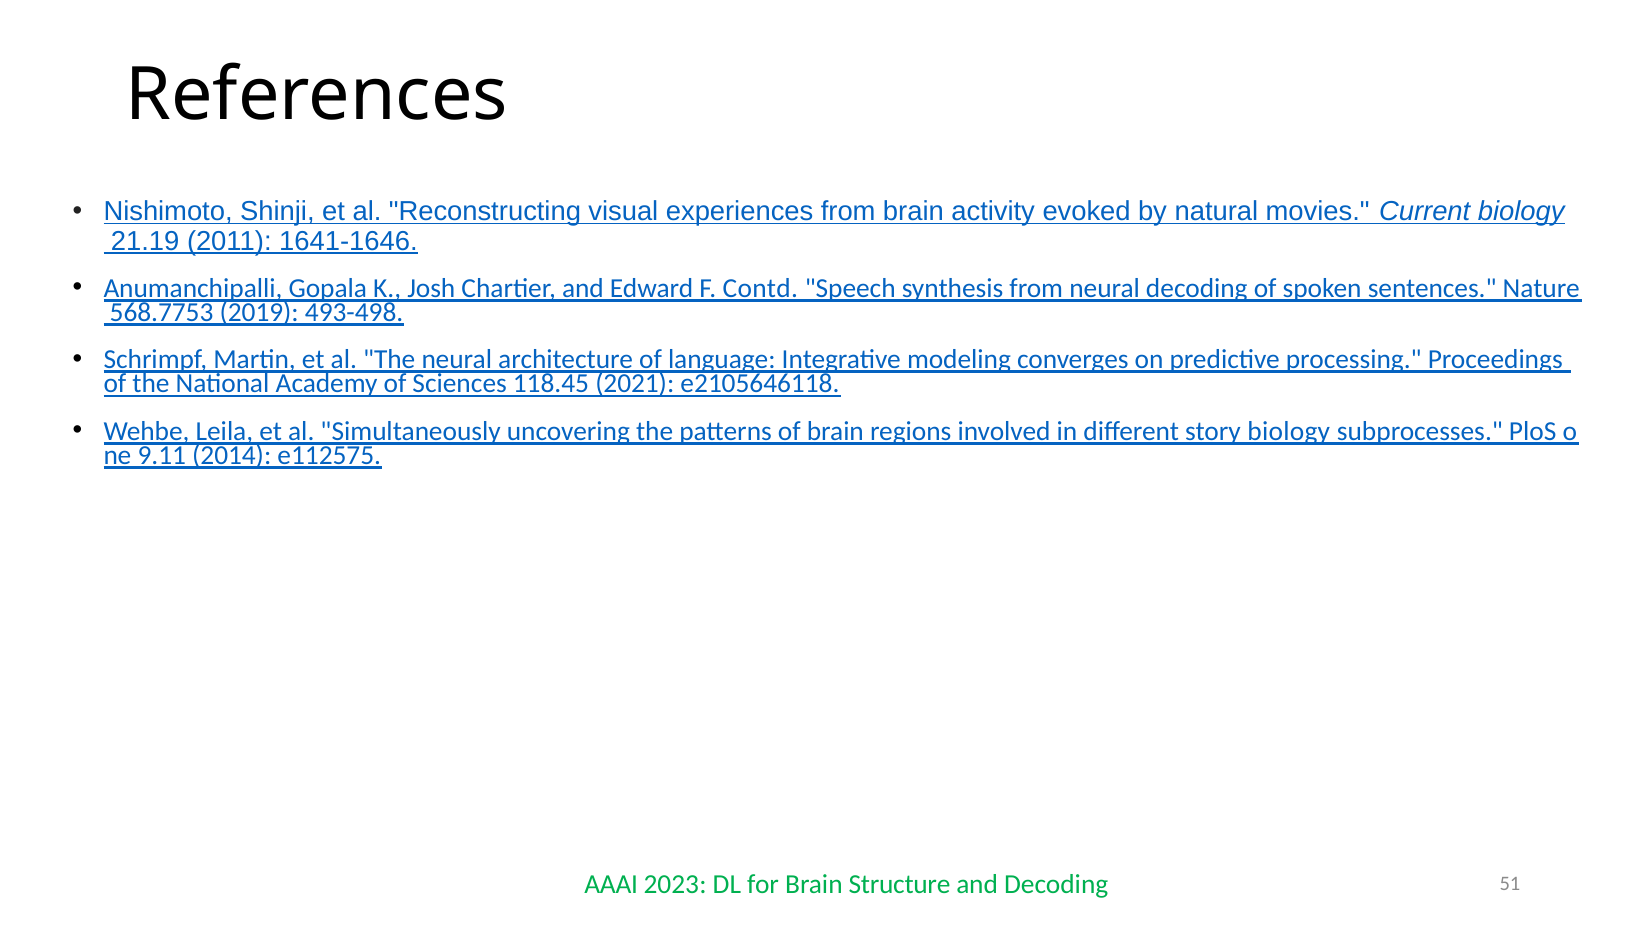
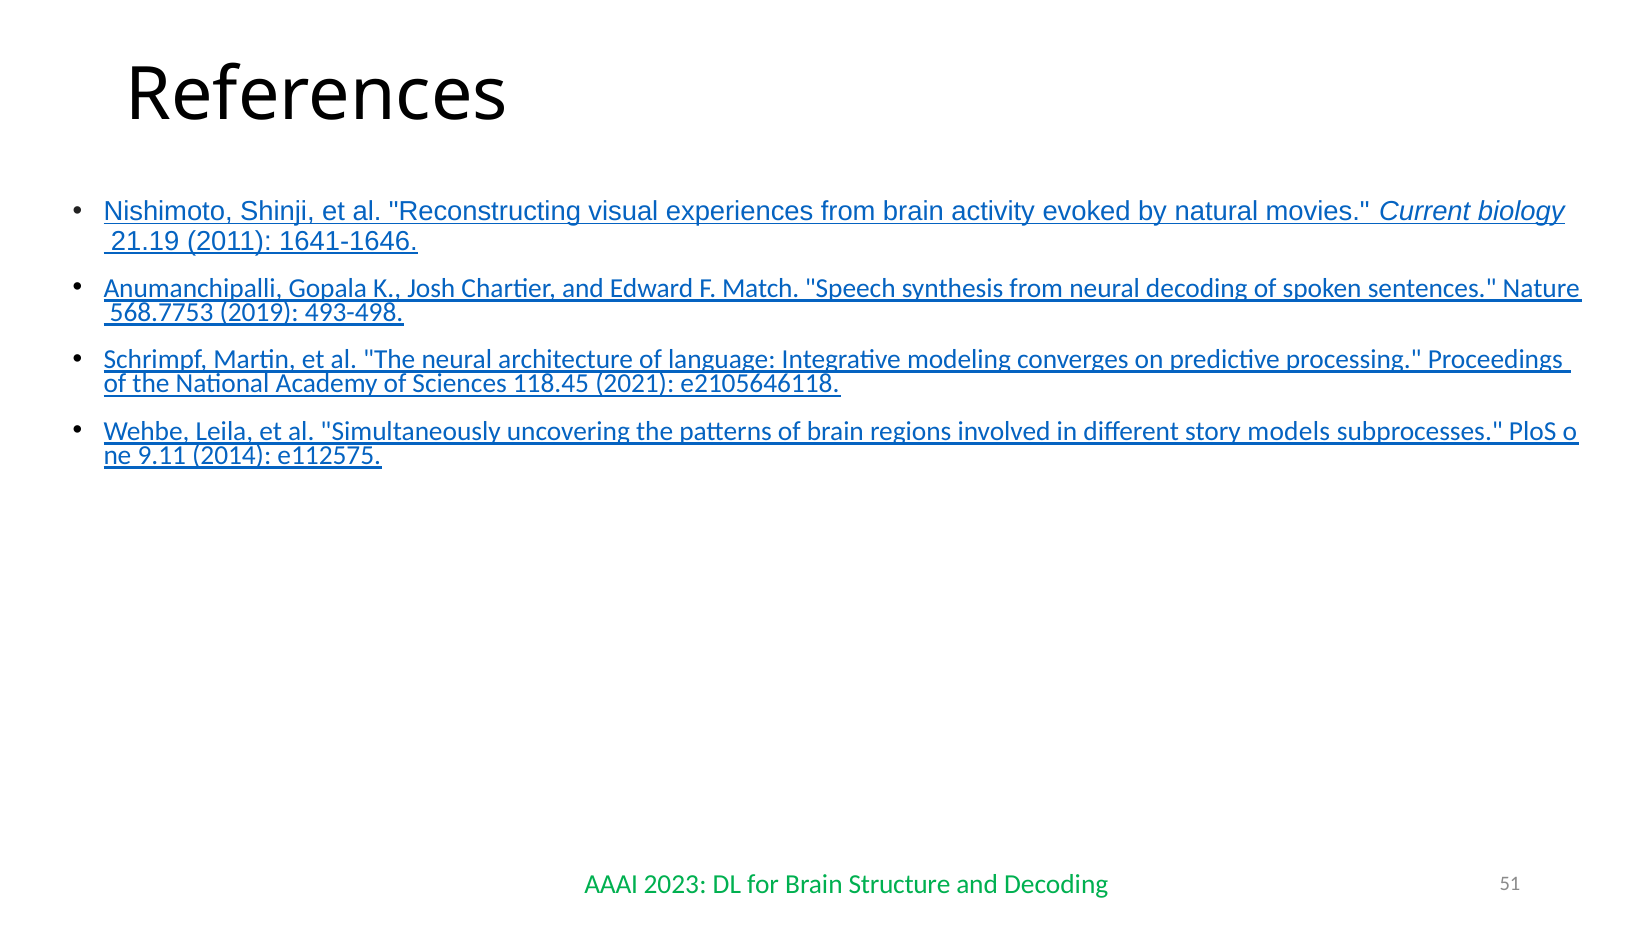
Contd: Contd -> Match (761, 288)
story biology: biology -> models (1289, 431)
